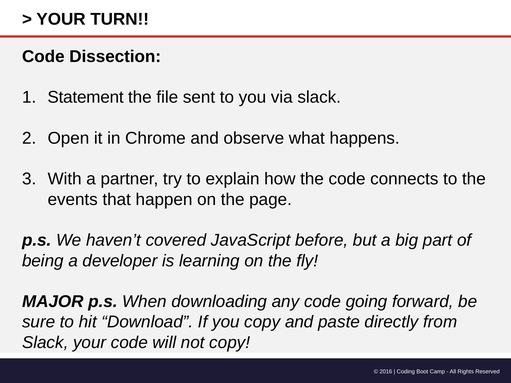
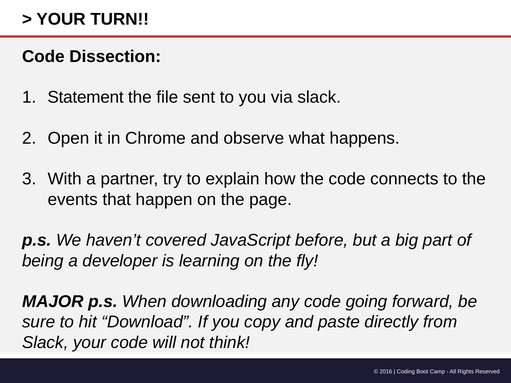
not copy: copy -> think (230, 343)
